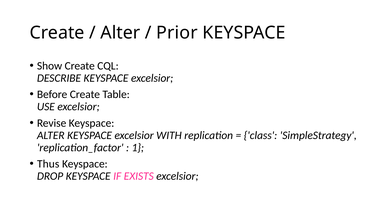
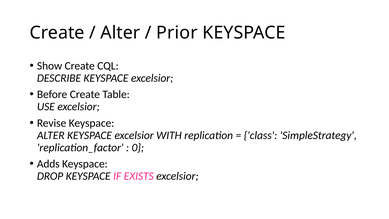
1: 1 -> 0 (138, 147)
Thus: Thus -> Adds (48, 164)
